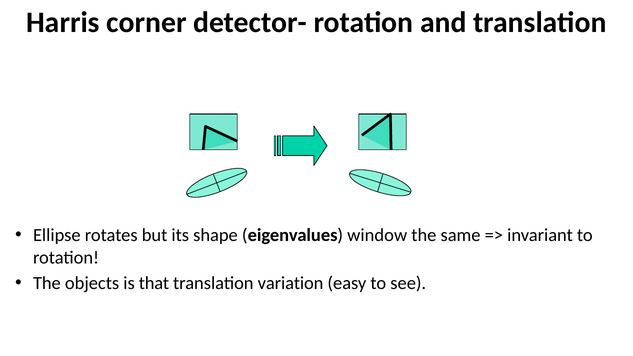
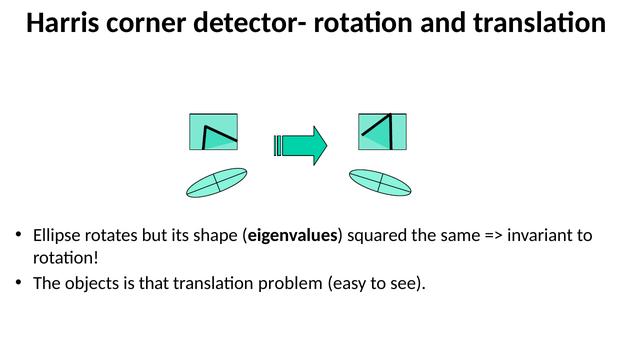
window: window -> squared (377, 235)
variation: variation -> problem (290, 283)
